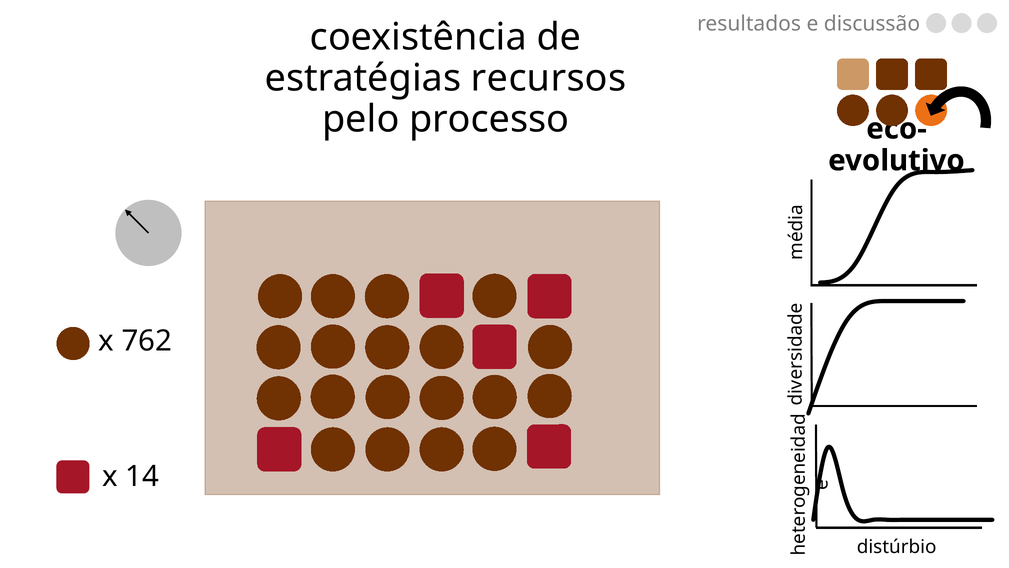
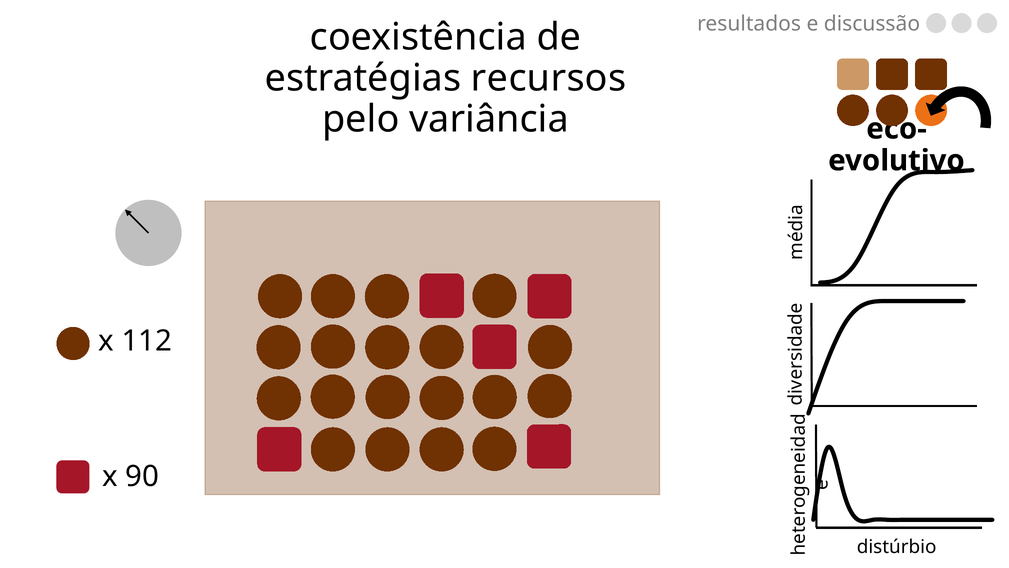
processo: processo -> variância (489, 119)
762: 762 -> 112 (147, 341)
14: 14 -> 90 (142, 476)
